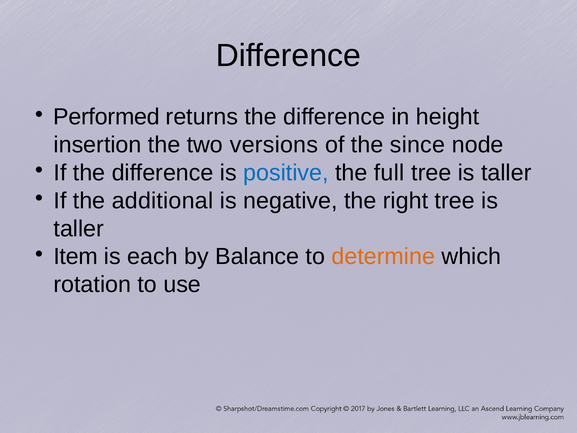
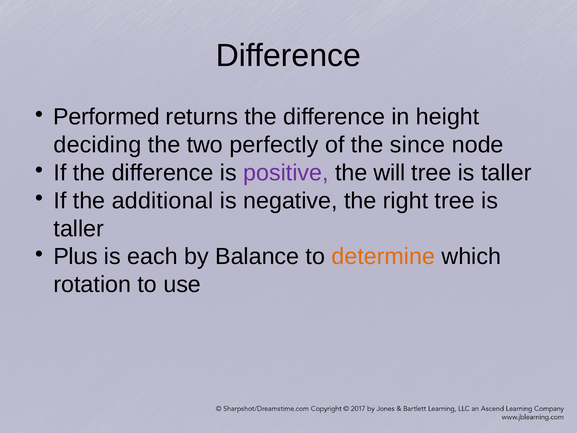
insertion: insertion -> deciding (97, 145)
versions: versions -> perfectly (274, 145)
positive colour: blue -> purple (286, 173)
full: full -> will (389, 173)
Item: Item -> Plus (76, 256)
